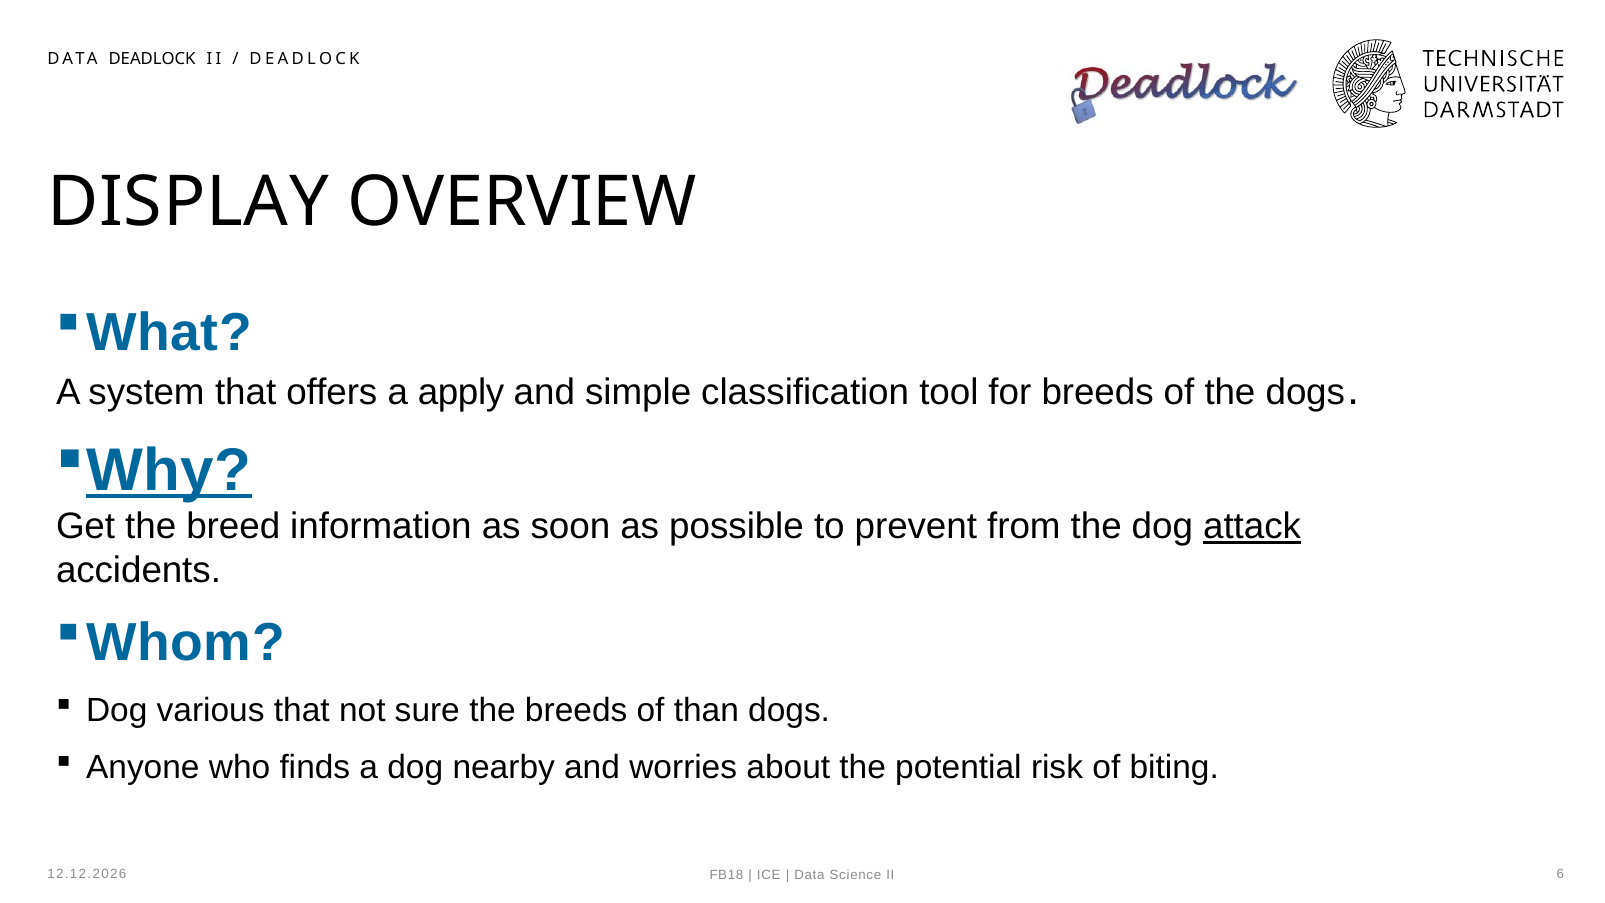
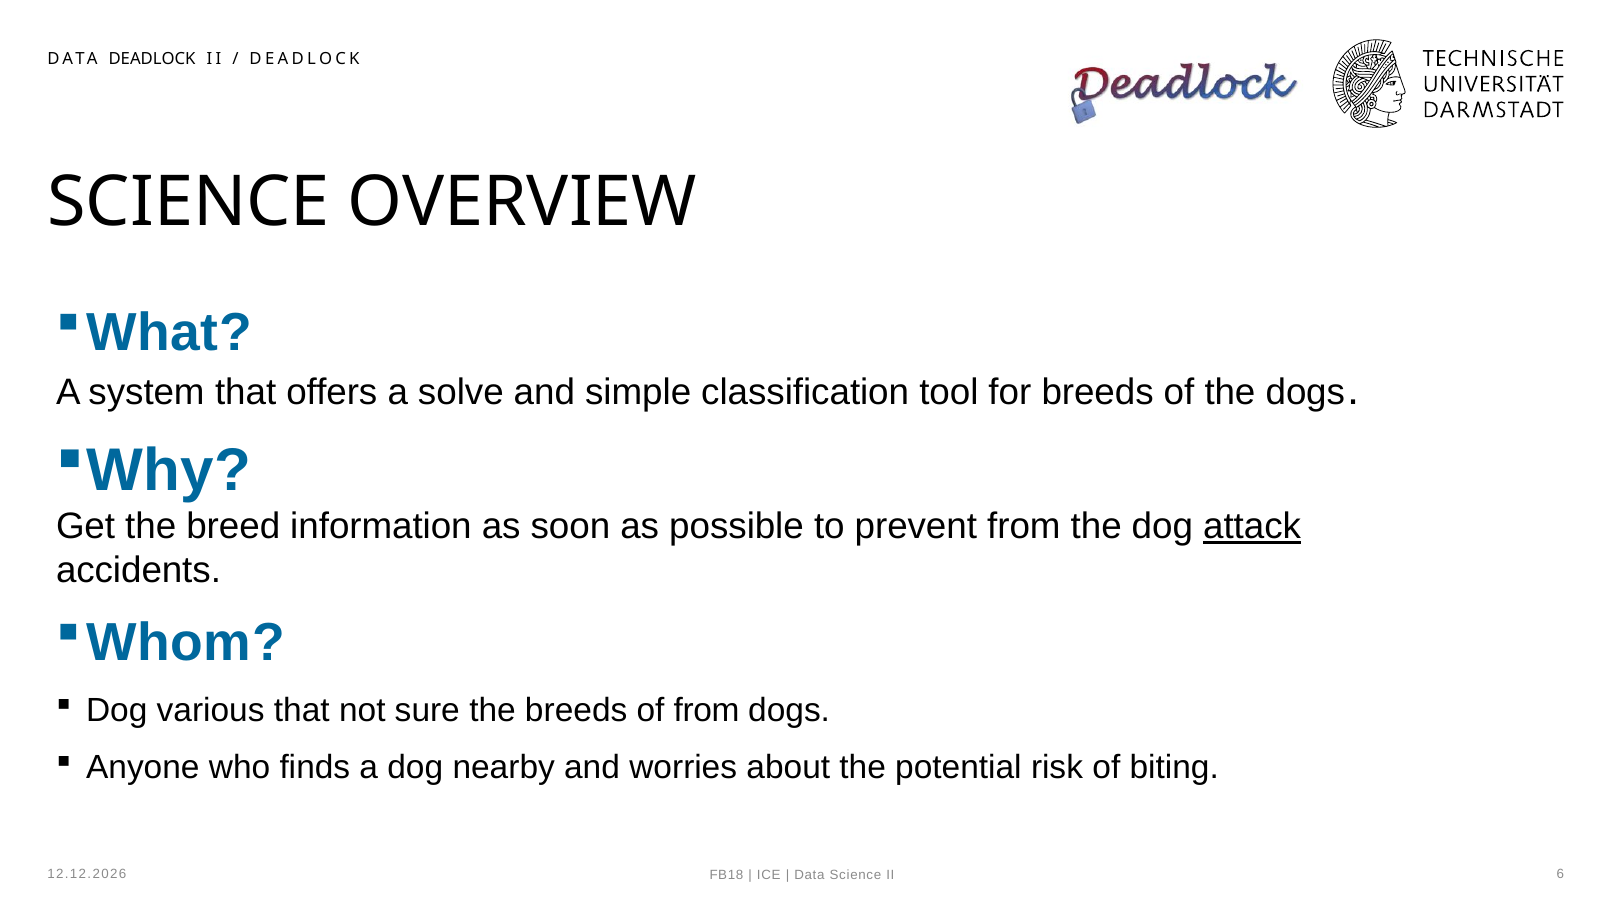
DISPLAY: DISPLAY -> SCIENCE (189, 202)
apply: apply -> solve (461, 392)
Why underline: present -> none (169, 470)
of than: than -> from (707, 710)
